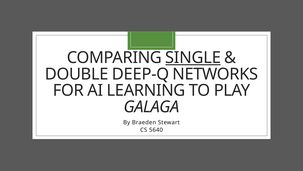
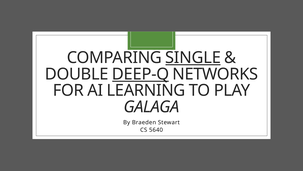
DEEP-Q underline: none -> present (141, 74)
